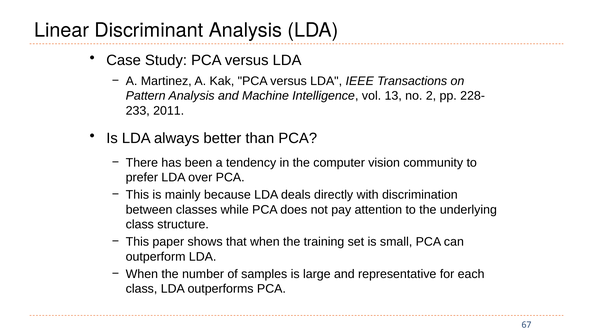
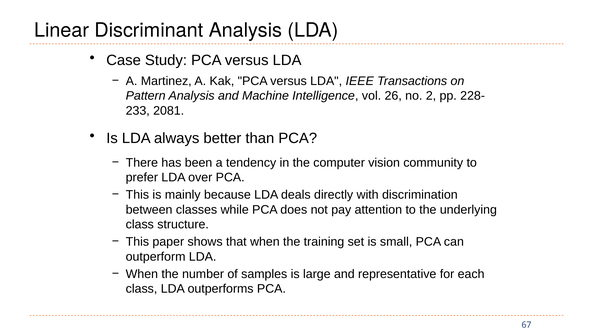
13: 13 -> 26 (393, 96)
2011: 2011 -> 2081 (169, 111)
